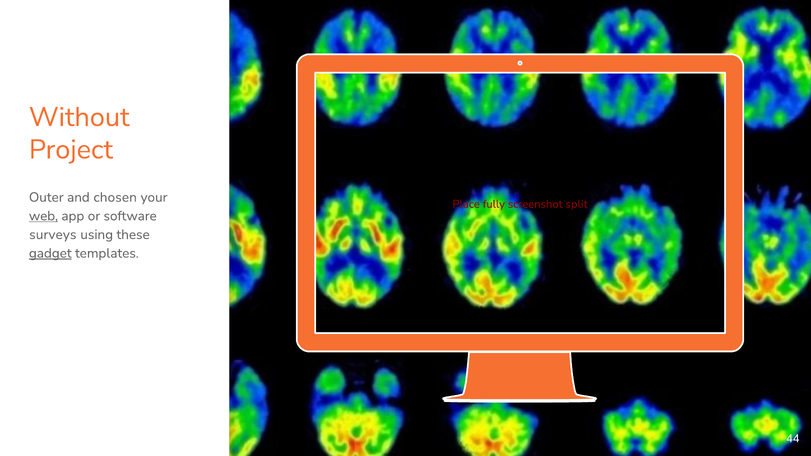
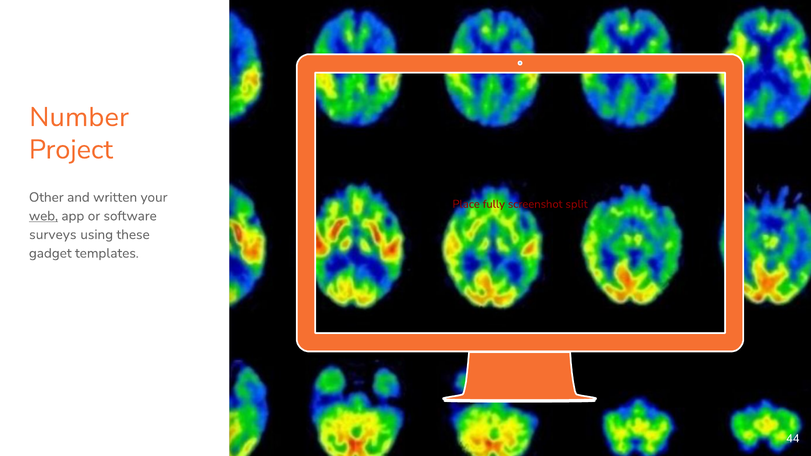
Without: Without -> Number (79, 117)
Outer: Outer -> Other (46, 197)
chosen: chosen -> written (115, 197)
gadget underline: present -> none (50, 253)
